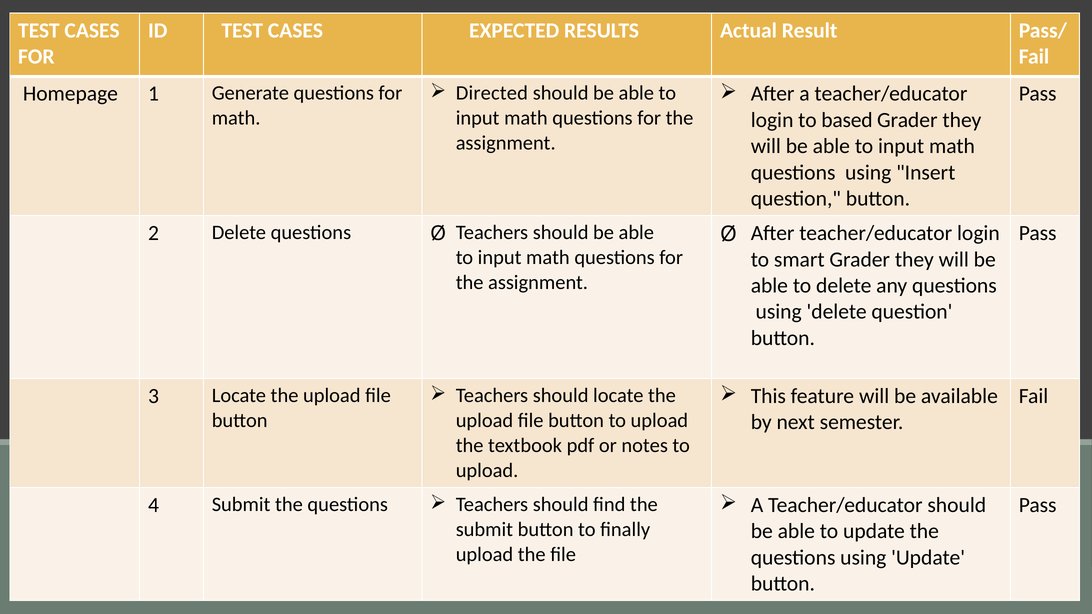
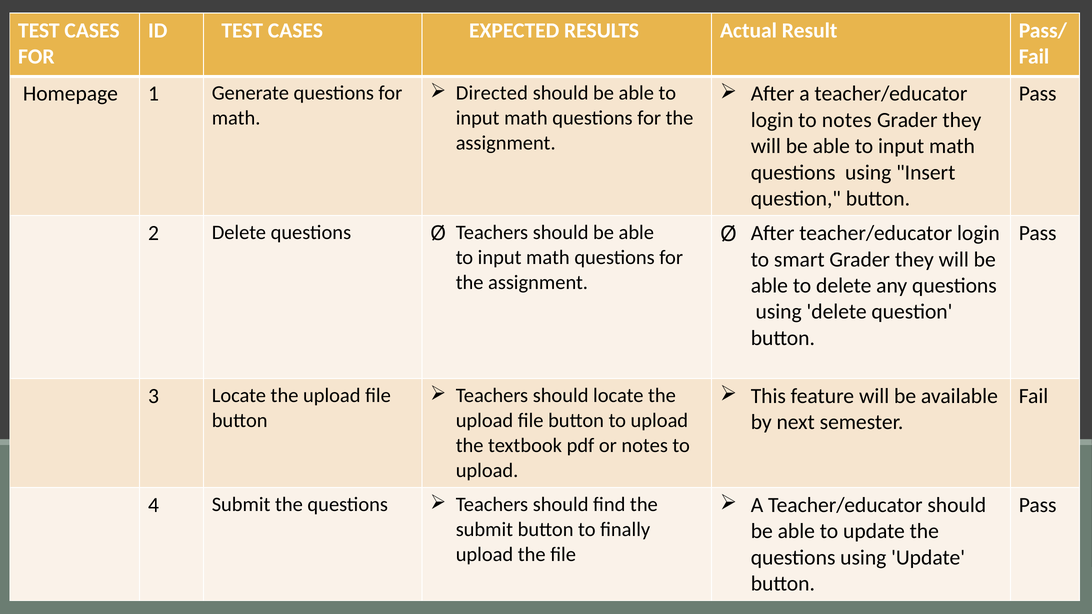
to based: based -> notes (847, 120)
